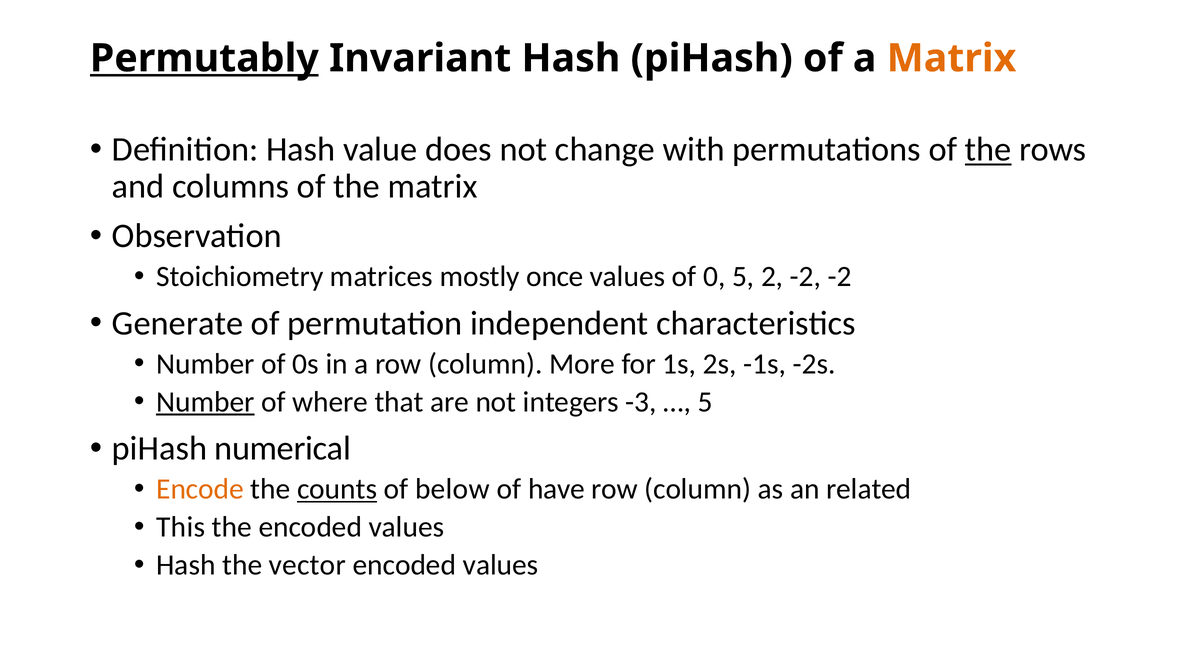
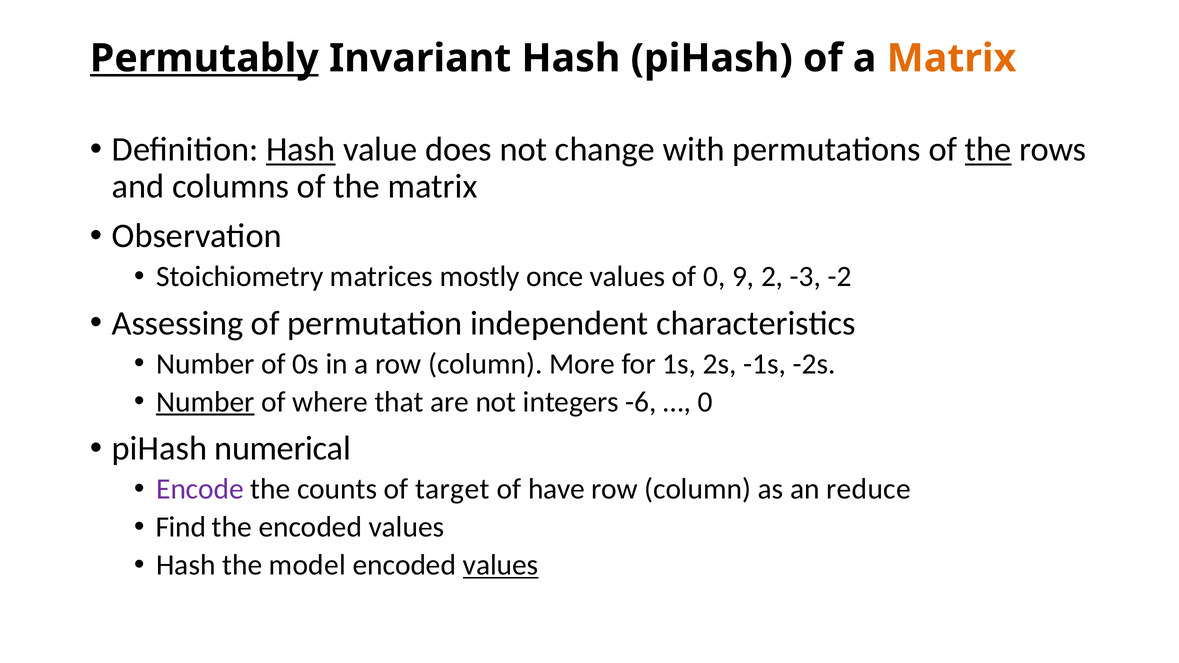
Hash underline: none -> present (301, 150)
0 5: 5 -> 9 (743, 277)
2 -2: -2 -> -3 (806, 277)
Generate: Generate -> Assessing (178, 323)
-3: -3 -> -6 (641, 402)
5: 5 -> 0 (705, 402)
Encode colour: orange -> purple (200, 489)
counts underline: present -> none (337, 489)
below: below -> target (452, 489)
related: related -> reduce (869, 489)
This: This -> Find (181, 527)
vector: vector -> model (307, 565)
values underline: none -> present (501, 565)
